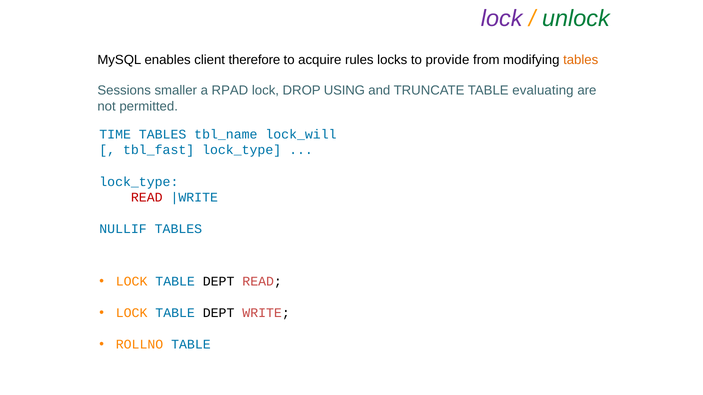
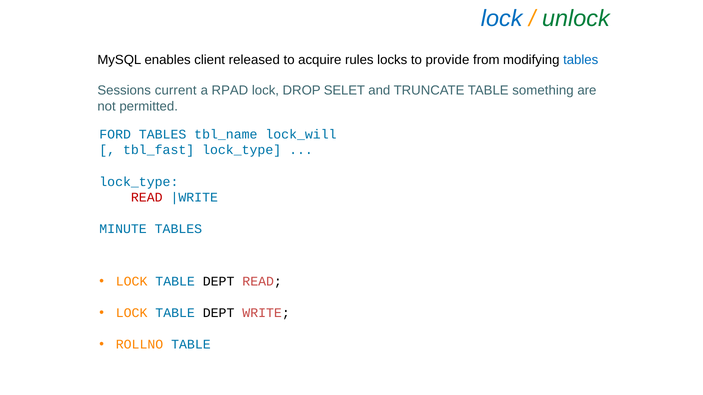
lock colour: purple -> blue (502, 18)
therefore: therefore -> released (254, 60)
tables colour: orange -> blue (581, 60)
smaller: smaller -> current (176, 90)
USING: USING -> SELET (344, 90)
evaluating: evaluating -> something (543, 90)
TIME: TIME -> FORD (115, 134)
NULLIF: NULLIF -> MINUTE (123, 229)
